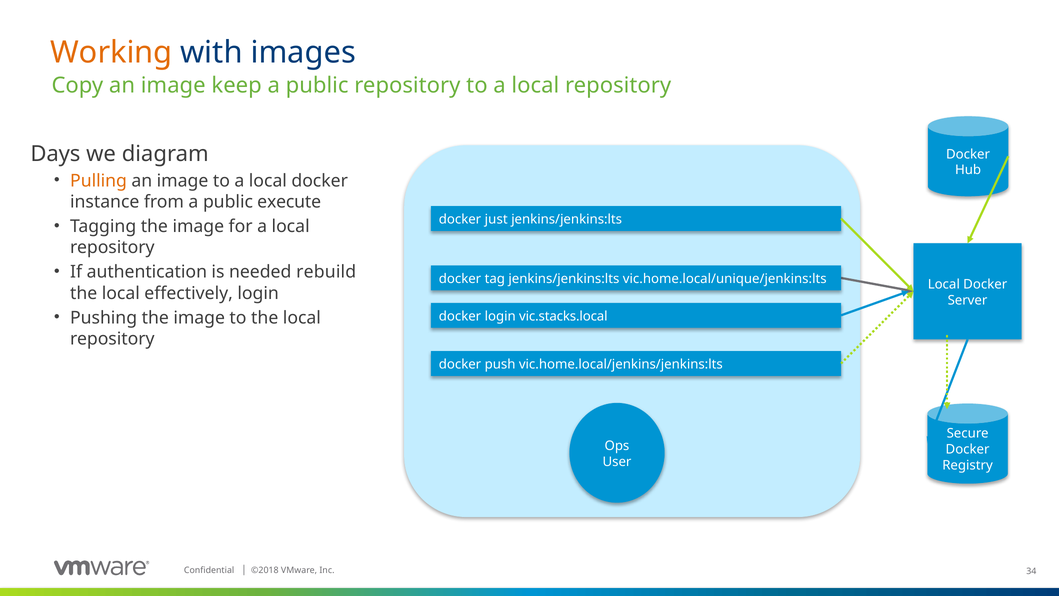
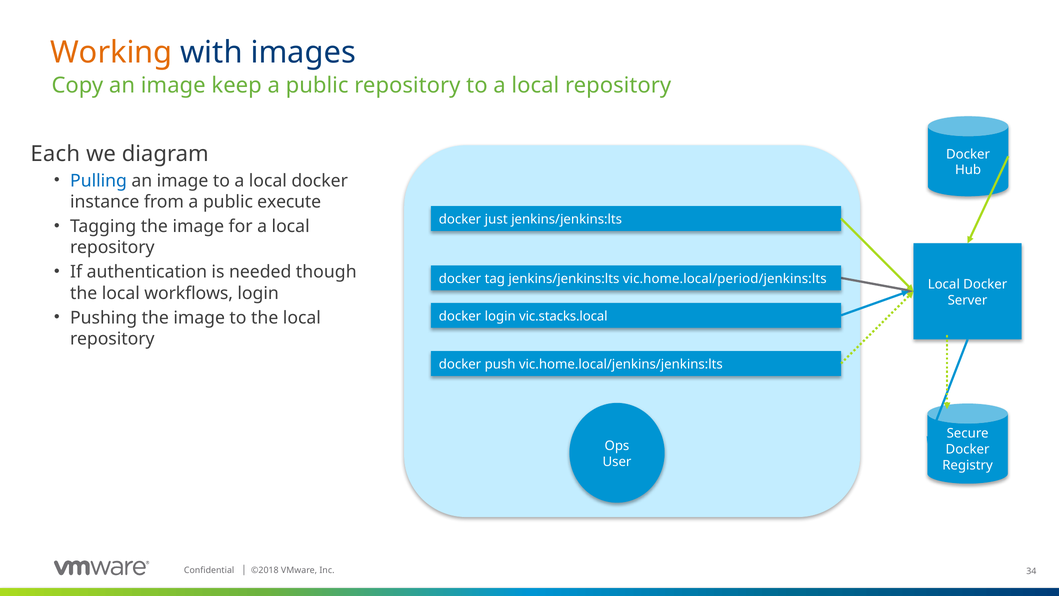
Days: Days -> Each (55, 154)
Pulling colour: orange -> blue (99, 181)
rebuild: rebuild -> though (326, 272)
vic.home.local/unique/jenkins:lts: vic.home.local/unique/jenkins:lts -> vic.home.local/period/jenkins:lts (725, 279)
effectively: effectively -> workflows (189, 293)
